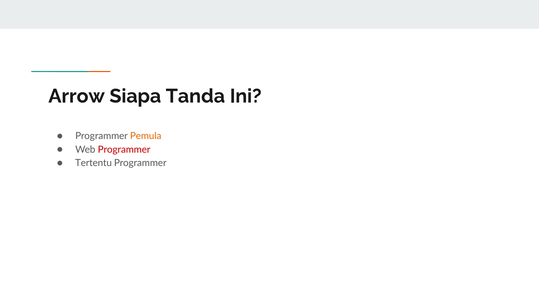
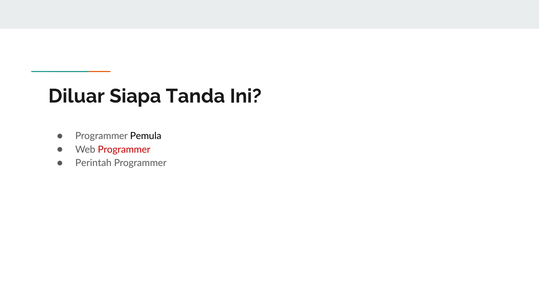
Arrow: Arrow -> Diluar (77, 96)
Pemula colour: orange -> black (146, 136)
Tertentu: Tertentu -> Perintah (93, 163)
